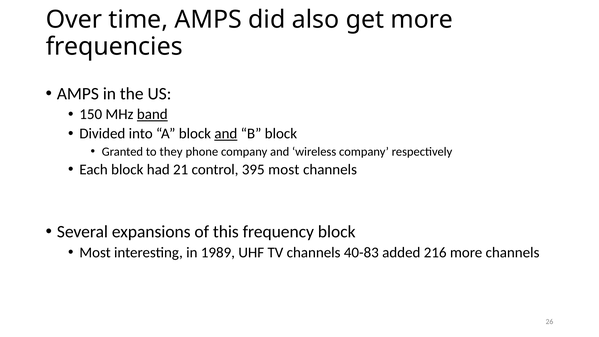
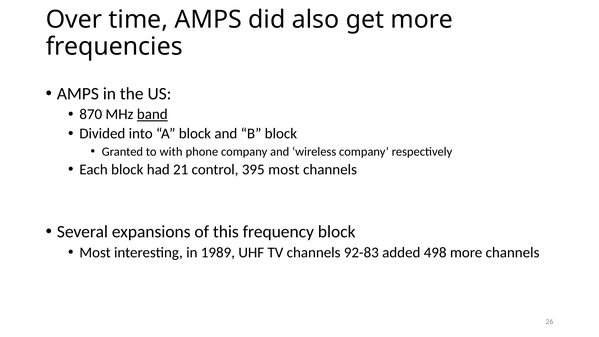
150: 150 -> 870 (91, 114)
and underline: present -> none (226, 134)
they: they -> with (171, 152)
40-83: 40-83 -> 92-83 (361, 252)
216: 216 -> 498 (435, 252)
